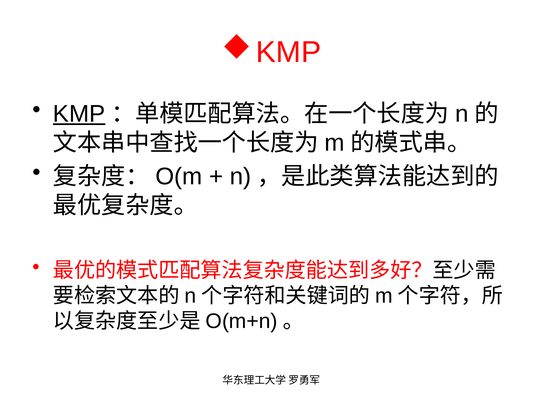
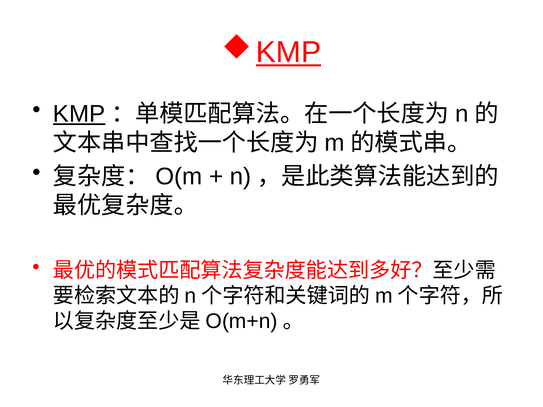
KMP underline: none -> present (288, 52)
